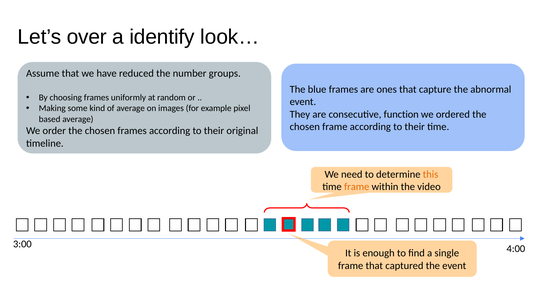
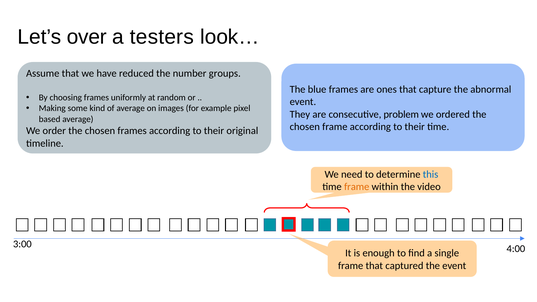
identify: identify -> testers (162, 37)
function: function -> problem (401, 114)
this colour: orange -> blue (431, 174)
